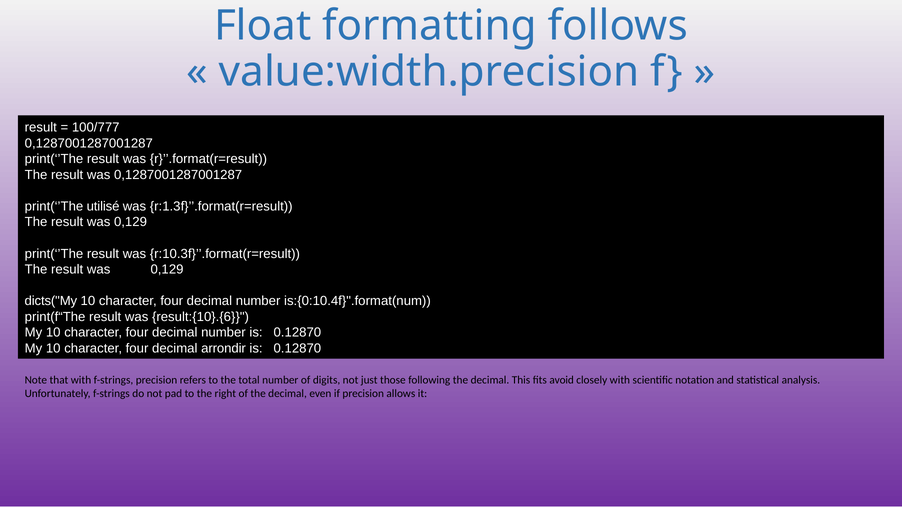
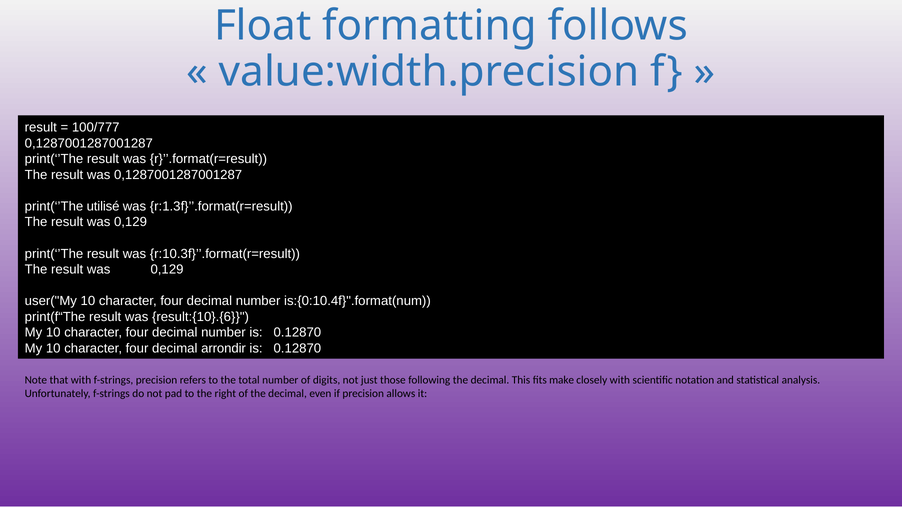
dicts("My: dicts("My -> user("My (51, 301)
avoid: avoid -> make (562, 380)
